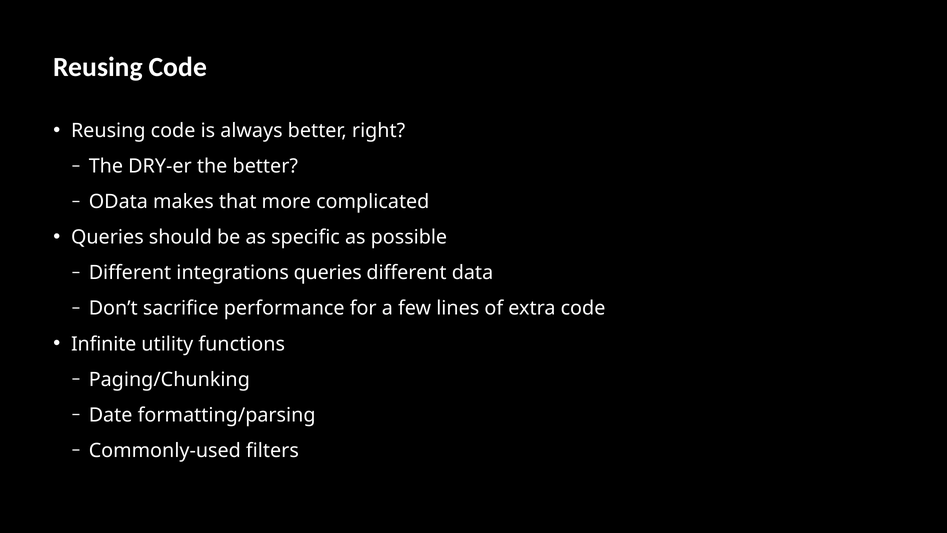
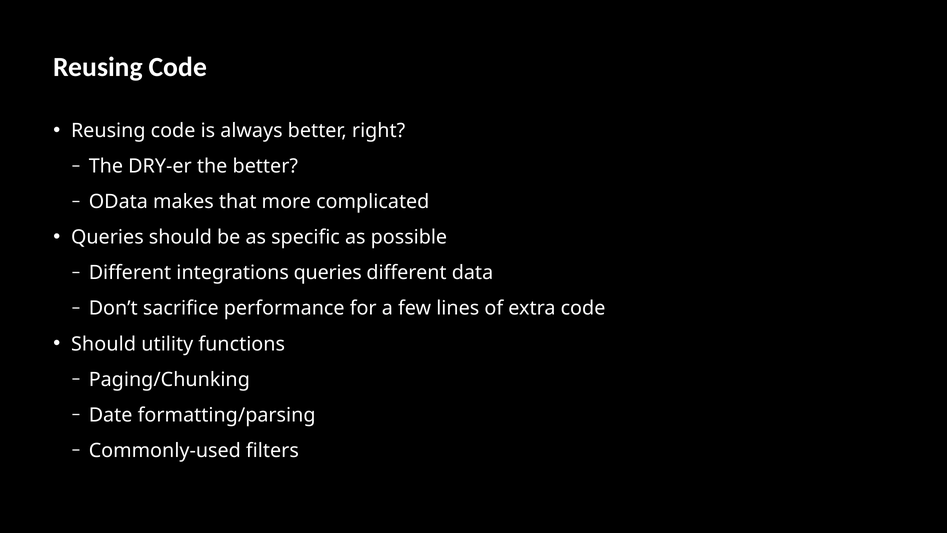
Infinite: Infinite -> Should (104, 344)
